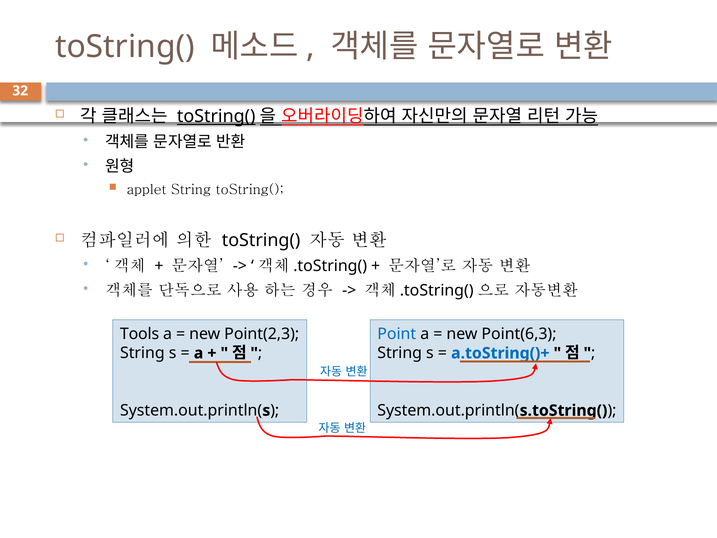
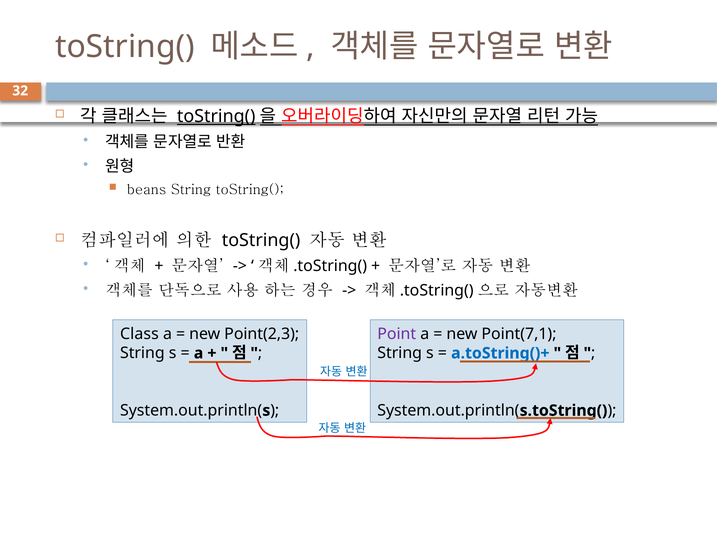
applet: applet -> beans (147, 189)
Tools: Tools -> Class (139, 334)
Point colour: blue -> purple (397, 334)
Point(6,3: Point(6,3 -> Point(7,1 (519, 334)
